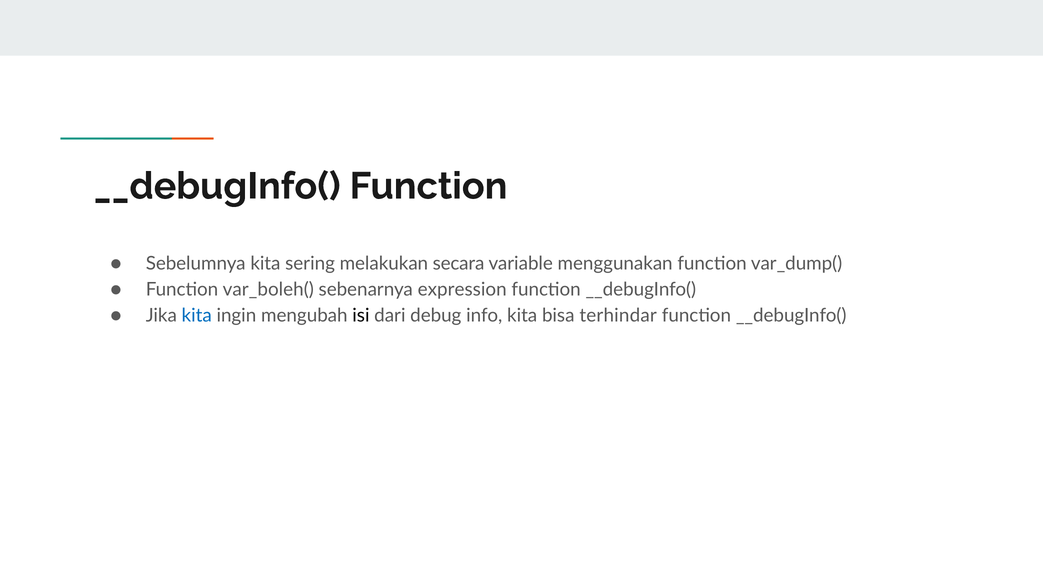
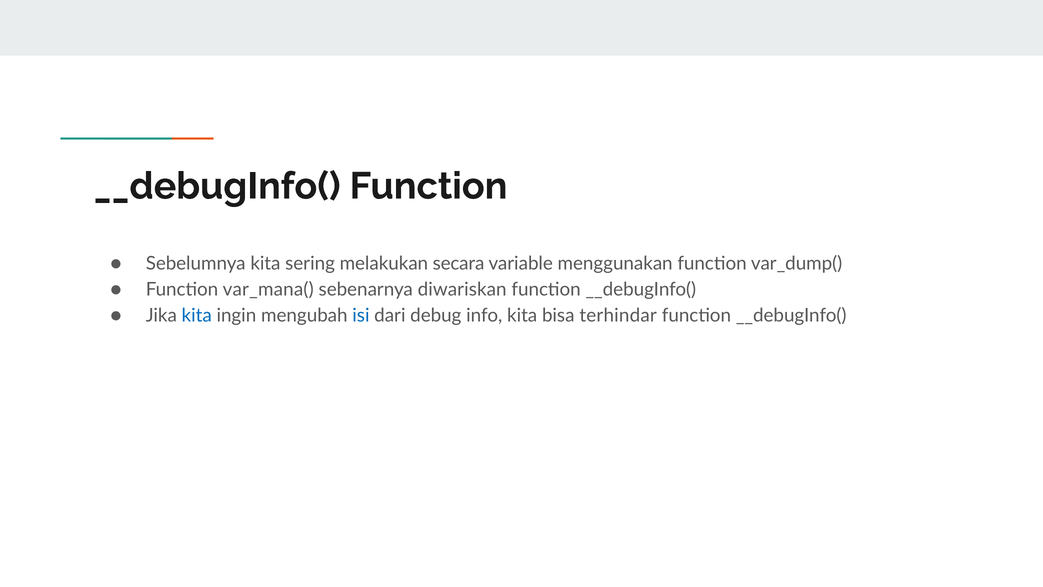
var_boleh(: var_boleh( -> var_mana( (268, 290)
expression: expression -> diwariskan (462, 290)
isi colour: black -> blue (361, 316)
